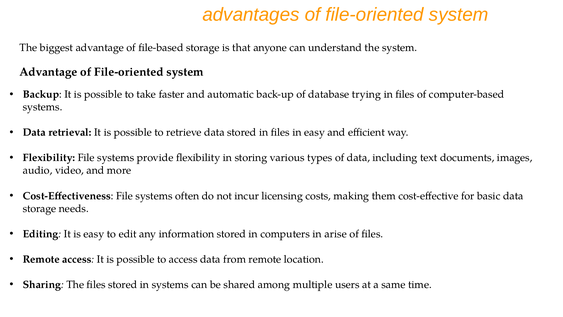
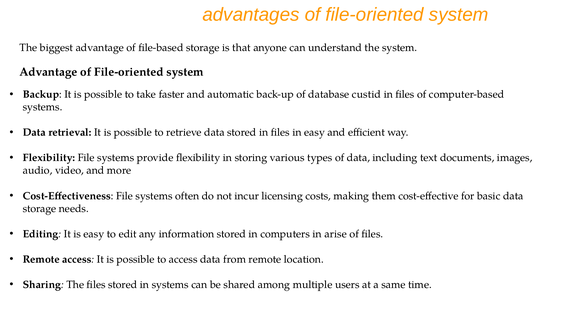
trying: trying -> custid (366, 94)
